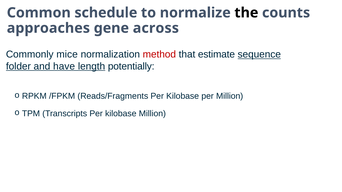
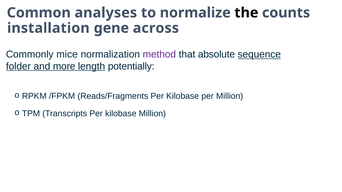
schedule: schedule -> analyses (106, 13)
approaches: approaches -> installation (48, 28)
method colour: red -> purple (159, 54)
estimate: estimate -> absolute (216, 54)
have: have -> more (64, 66)
